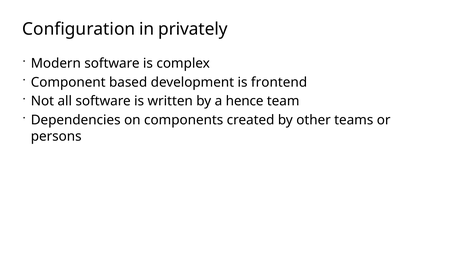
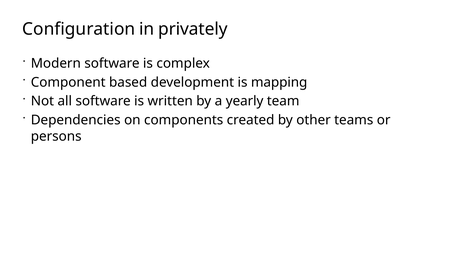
frontend: frontend -> mapping (279, 82)
hence: hence -> yearly (245, 101)
